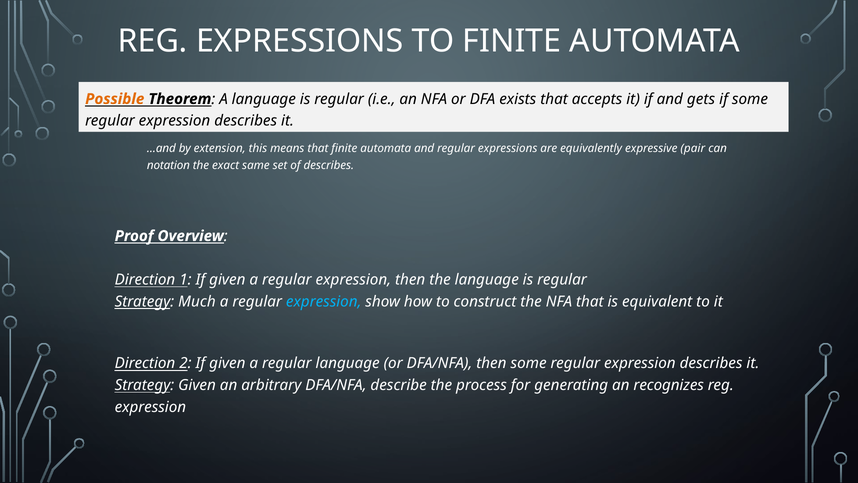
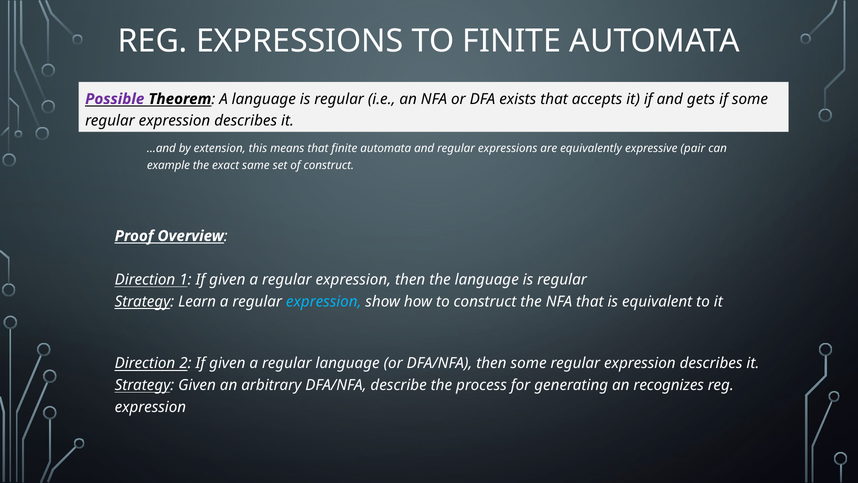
Possible colour: orange -> purple (115, 99)
notation: notation -> example (168, 165)
of describes: describes -> construct (329, 165)
Much: Much -> Learn (197, 302)
